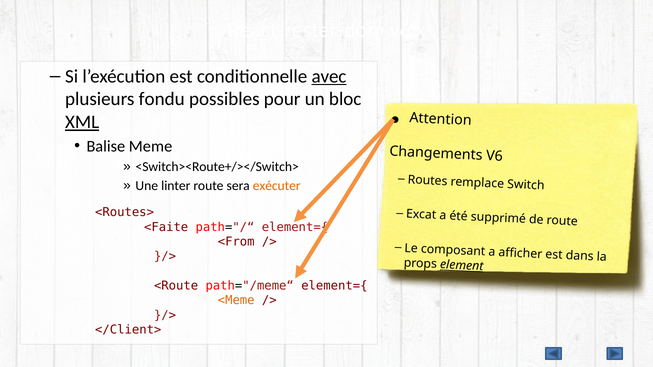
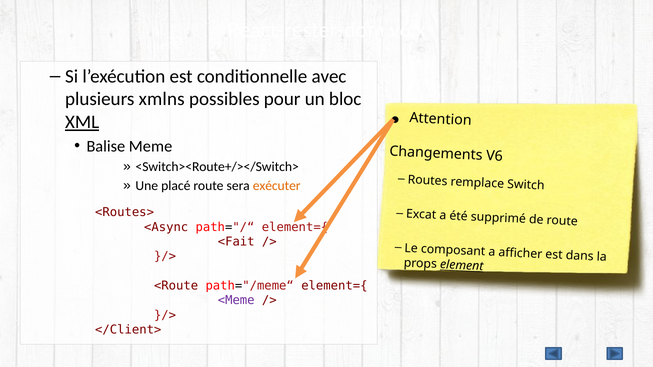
avec underline: present -> none (329, 76)
fondu: fondu -> xmlns (162, 99)
linter: linter -> placé (176, 186)
<Faite: <Faite -> <Async (166, 227)
<From: <From -> <Fait (236, 242)
<Meme colour: orange -> purple (236, 301)
